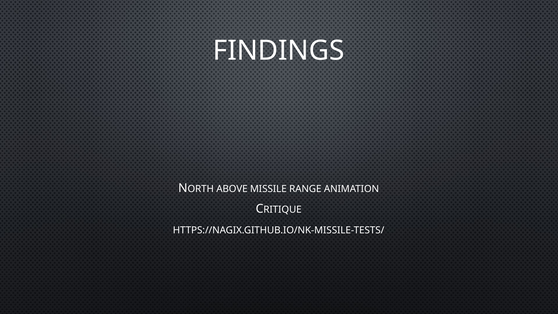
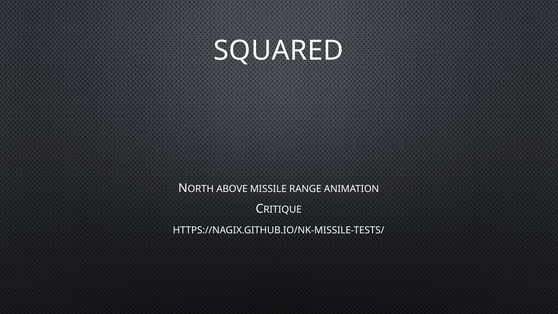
FINDINGS: FINDINGS -> SQUARED (279, 50)
